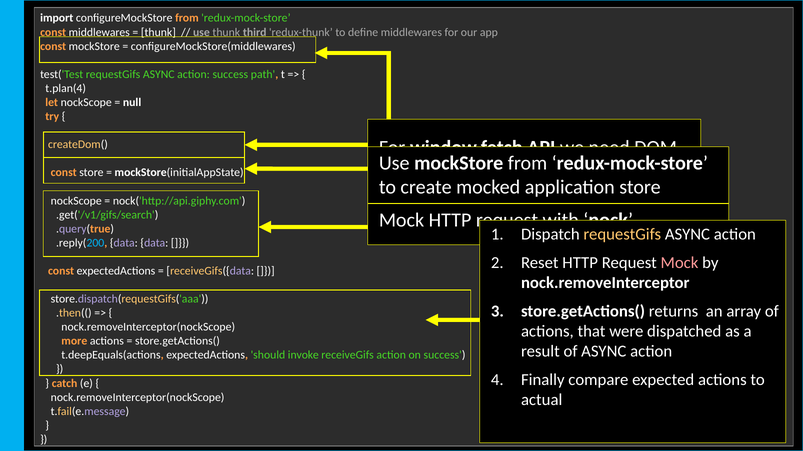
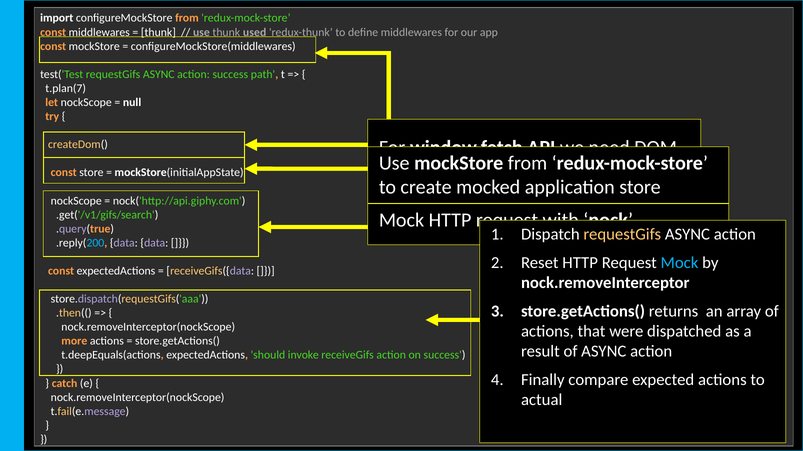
third: third -> used (255, 32)
t.plan(4: t.plan(4 -> t.plan(7 (66, 88)
Mock colour: pink -> light blue (679, 263)
